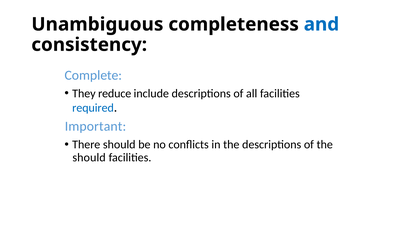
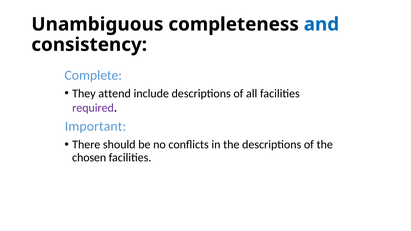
reduce: reduce -> attend (115, 94)
required colour: blue -> purple (93, 108)
should: should -> chosen (89, 158)
